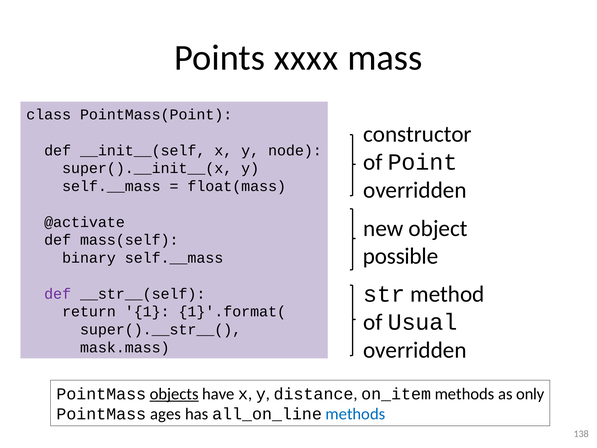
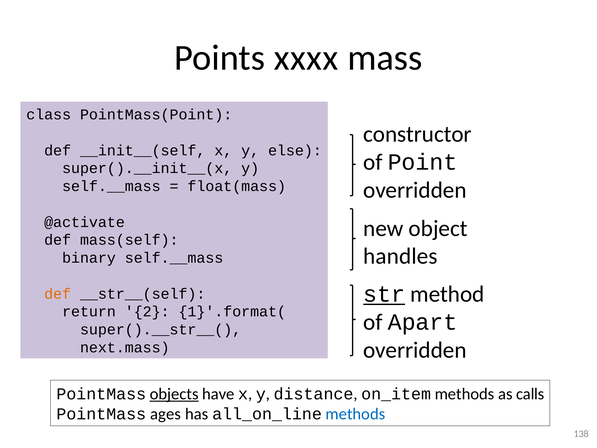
node: node -> else (295, 150)
possible: possible -> handles (400, 256)
str underline: none -> present (384, 294)
def colour: purple -> orange (58, 294)
1: 1 -> 2 (147, 312)
Usual: Usual -> Apart (423, 322)
mask.mass: mask.mass -> next.mass (125, 347)
only: only -> calls (530, 394)
